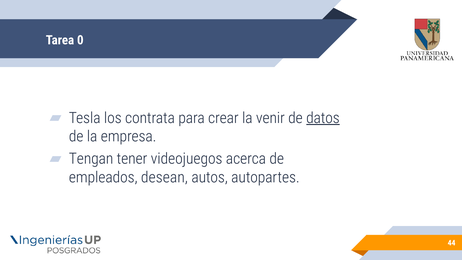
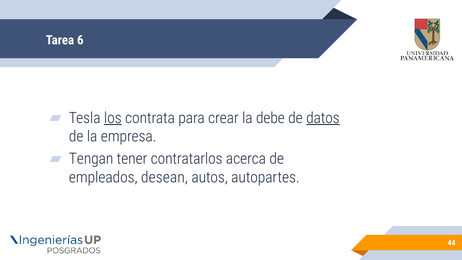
0: 0 -> 6 (80, 40)
los underline: none -> present (113, 118)
venir: venir -> debe (270, 118)
videojuegos: videojuegos -> contratarlos (187, 159)
